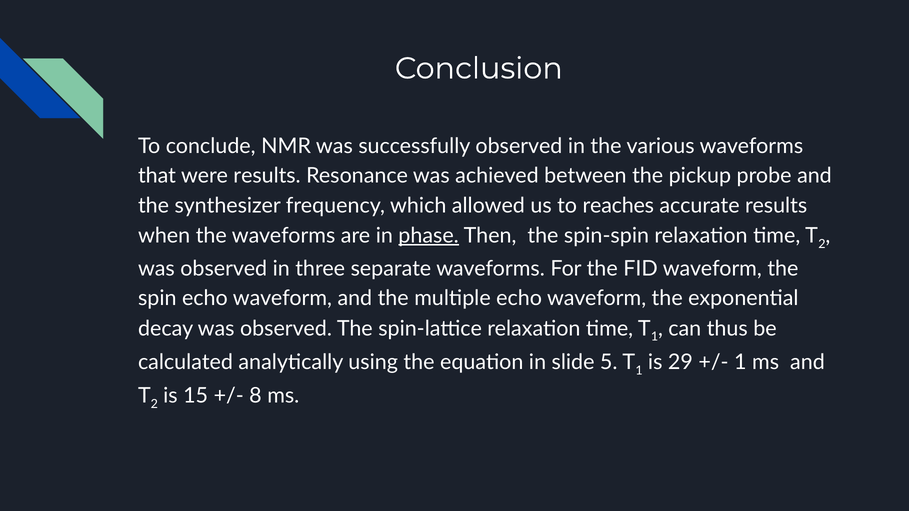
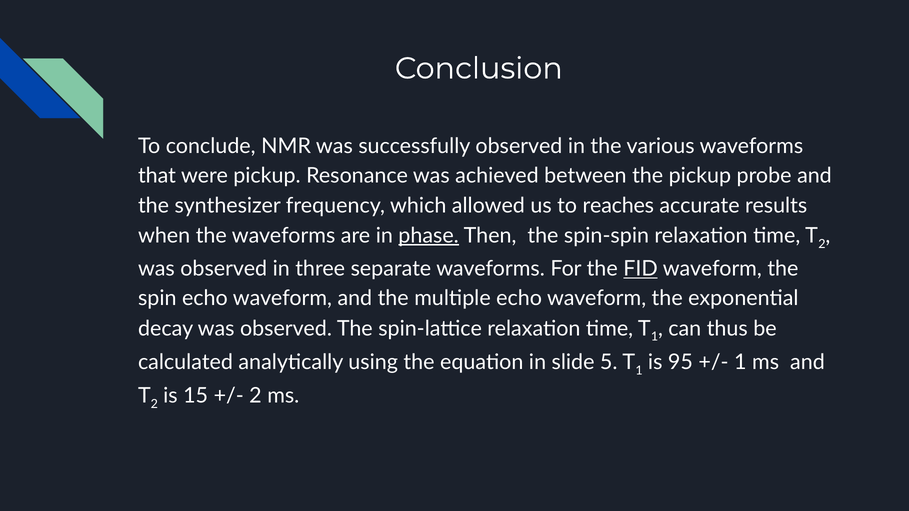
were results: results -> pickup (267, 176)
FID underline: none -> present (641, 269)
29: 29 -> 95 (680, 362)
8: 8 -> 2 (255, 396)
